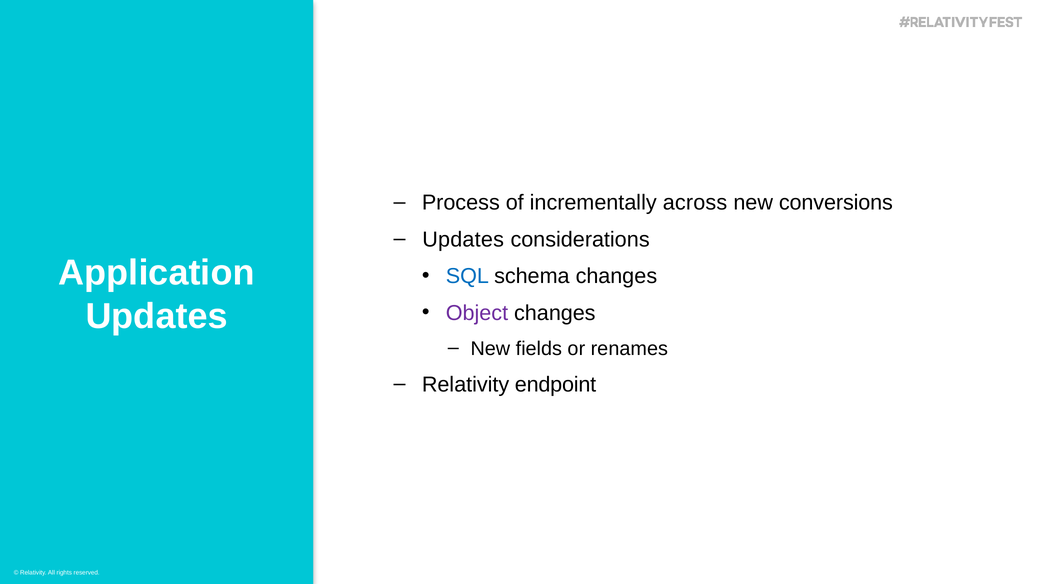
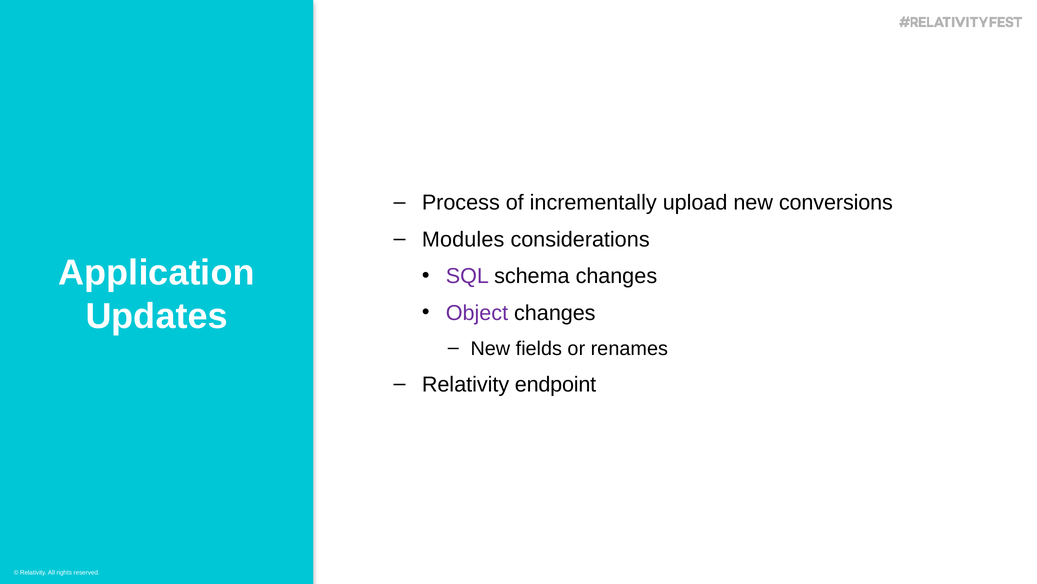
across: across -> upload (695, 202)
Updates: Updates -> Modules (463, 239)
SQL colour: blue -> purple (467, 276)
